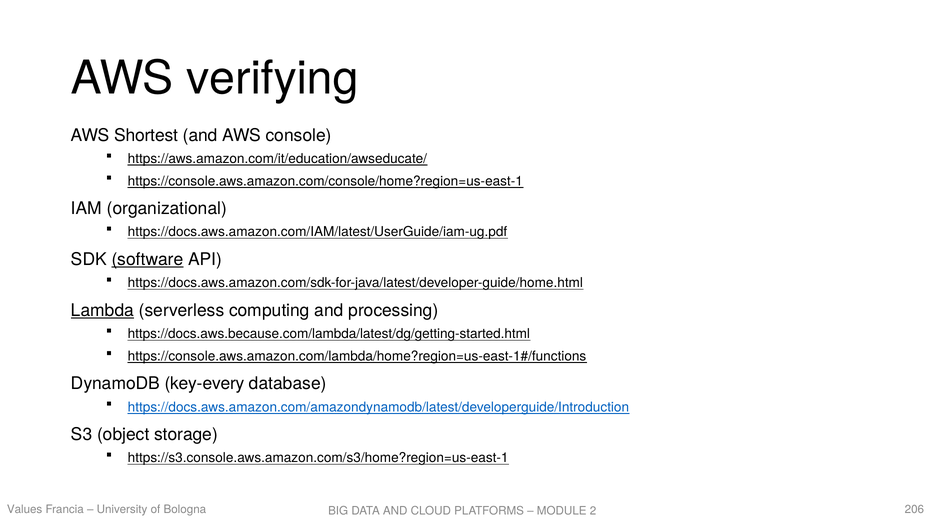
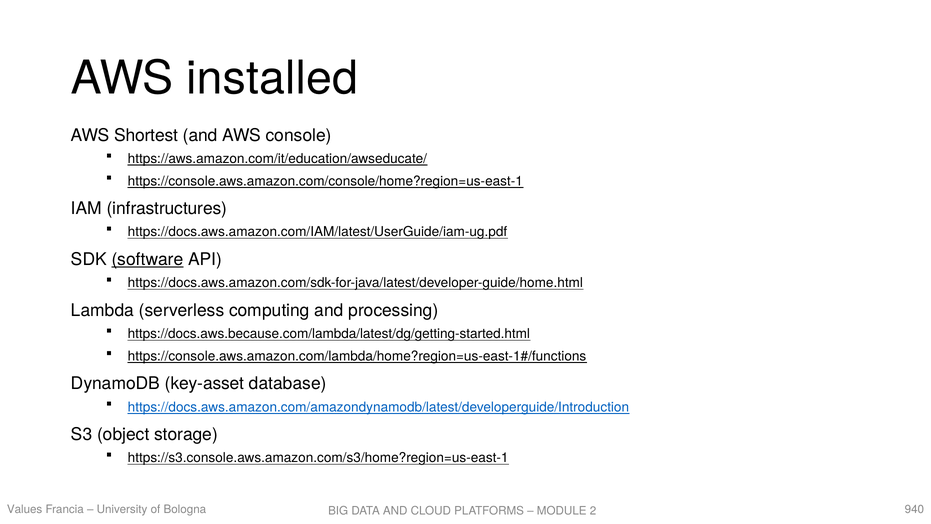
verifying: verifying -> installed (272, 78)
organizational: organizational -> infrastructures (167, 208)
Lambda underline: present -> none (102, 310)
key-every: key-every -> key-asset (205, 383)
206: 206 -> 940 (914, 509)
